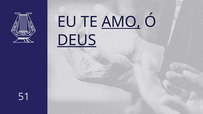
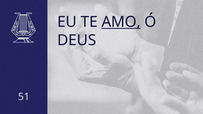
DEUS underline: present -> none (77, 40)
